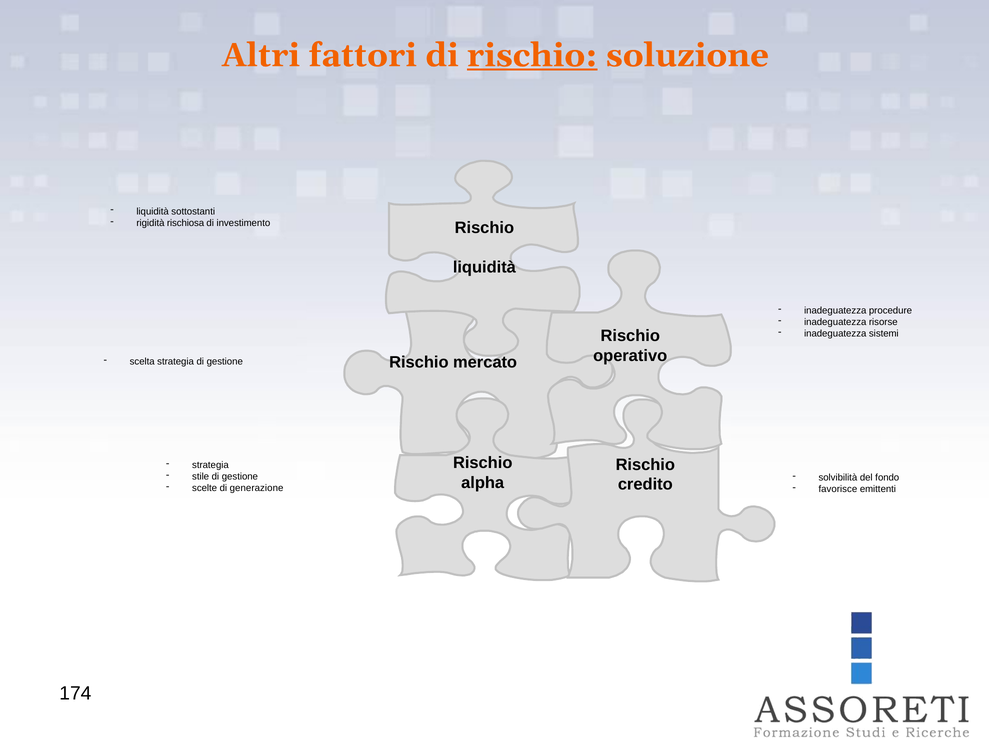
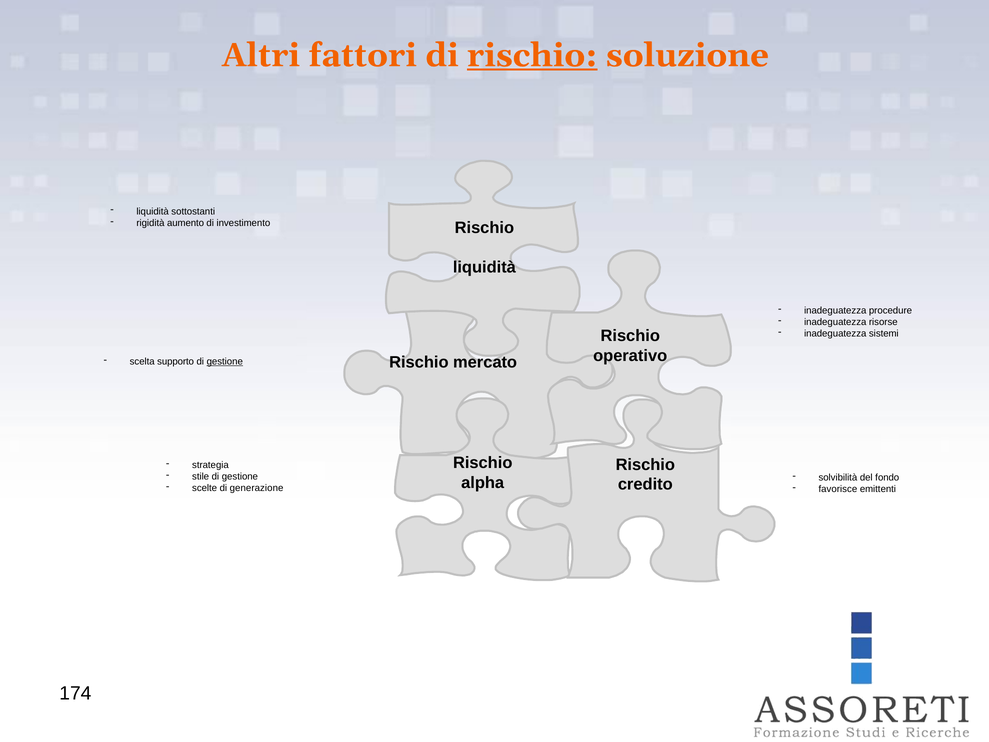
rischiosa: rischiosa -> aumento (186, 223)
scelta strategia: strategia -> supporto (176, 361)
gestione underline: none -> present (225, 361)
